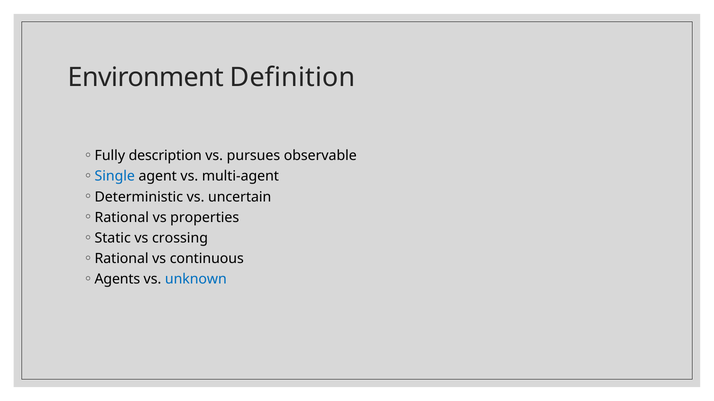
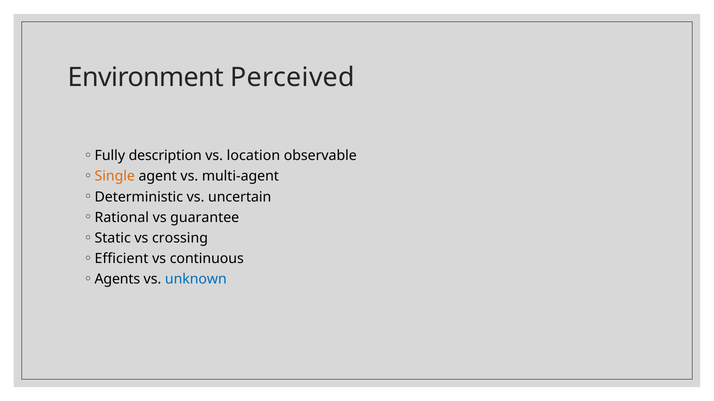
Definition: Definition -> Perceived (292, 78)
pursues: pursues -> location (253, 156)
Single colour: blue -> orange (115, 177)
properties: properties -> guarantee (205, 218)
Rational: Rational -> Efficient (122, 259)
